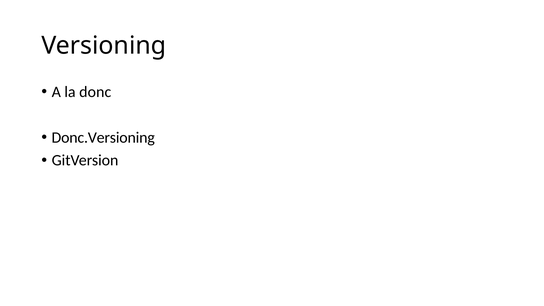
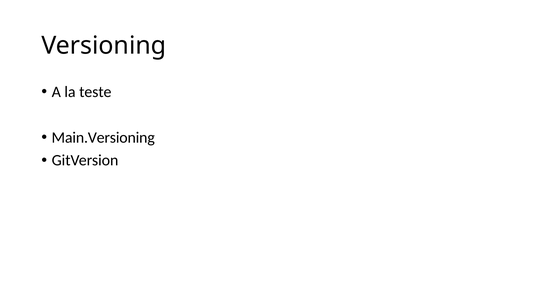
donc: donc -> teste (95, 92)
Donc.Versioning: Donc.Versioning -> Main.Versioning (103, 138)
